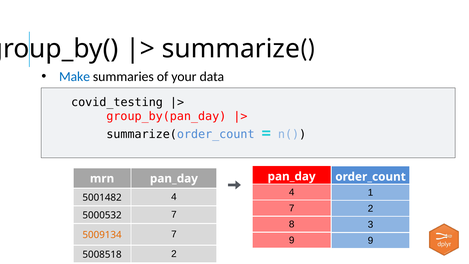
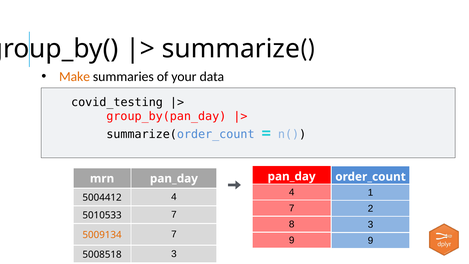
Make colour: blue -> orange (75, 77)
5001482: 5001482 -> 5004412 (102, 197)
5000532: 5000532 -> 5010533 (102, 215)
5008518 2: 2 -> 3 (174, 254)
